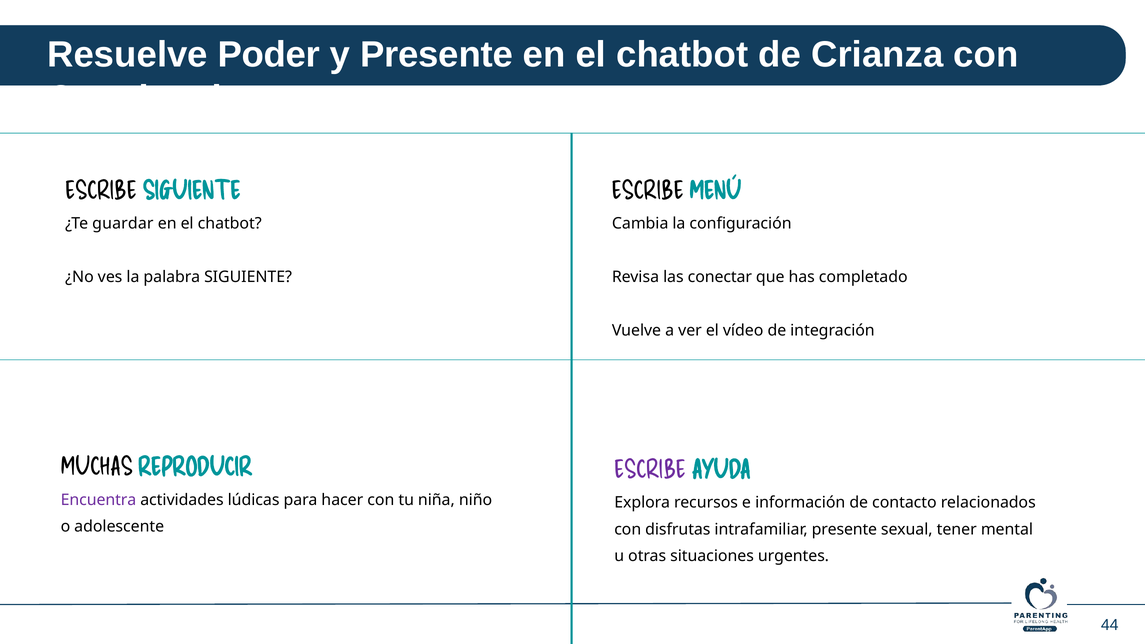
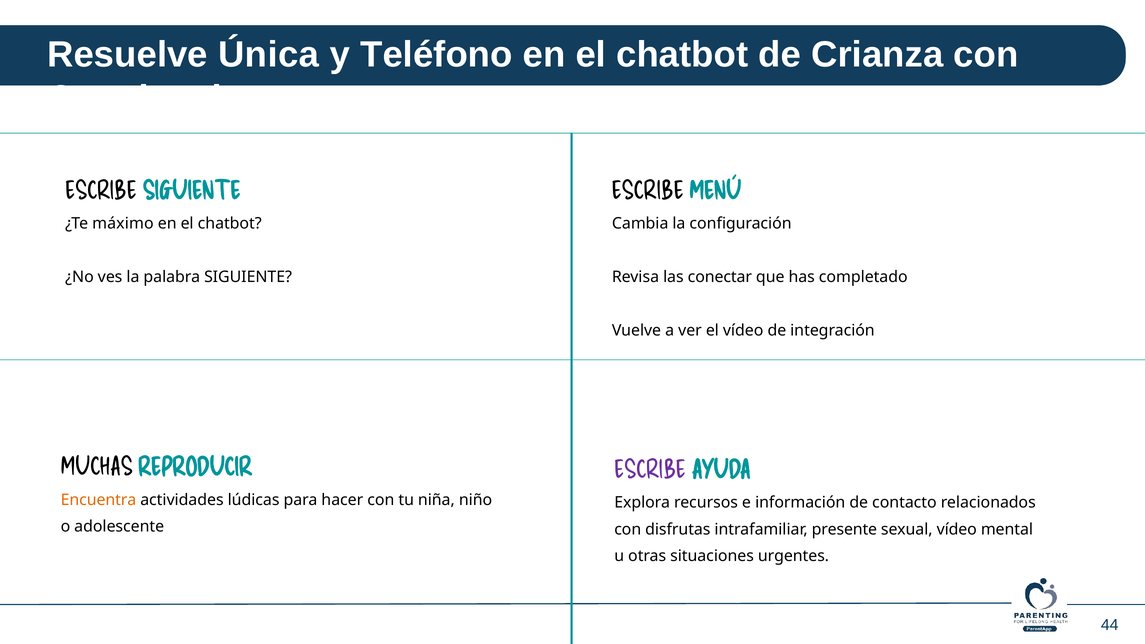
Poder: Poder -> Única (269, 55)
y Presente: Presente -> Teléfono (436, 55)
guardar: guardar -> máximo (123, 224)
Encuentra colour: purple -> orange (98, 500)
sexual tener: tener -> vídeo (957, 529)
